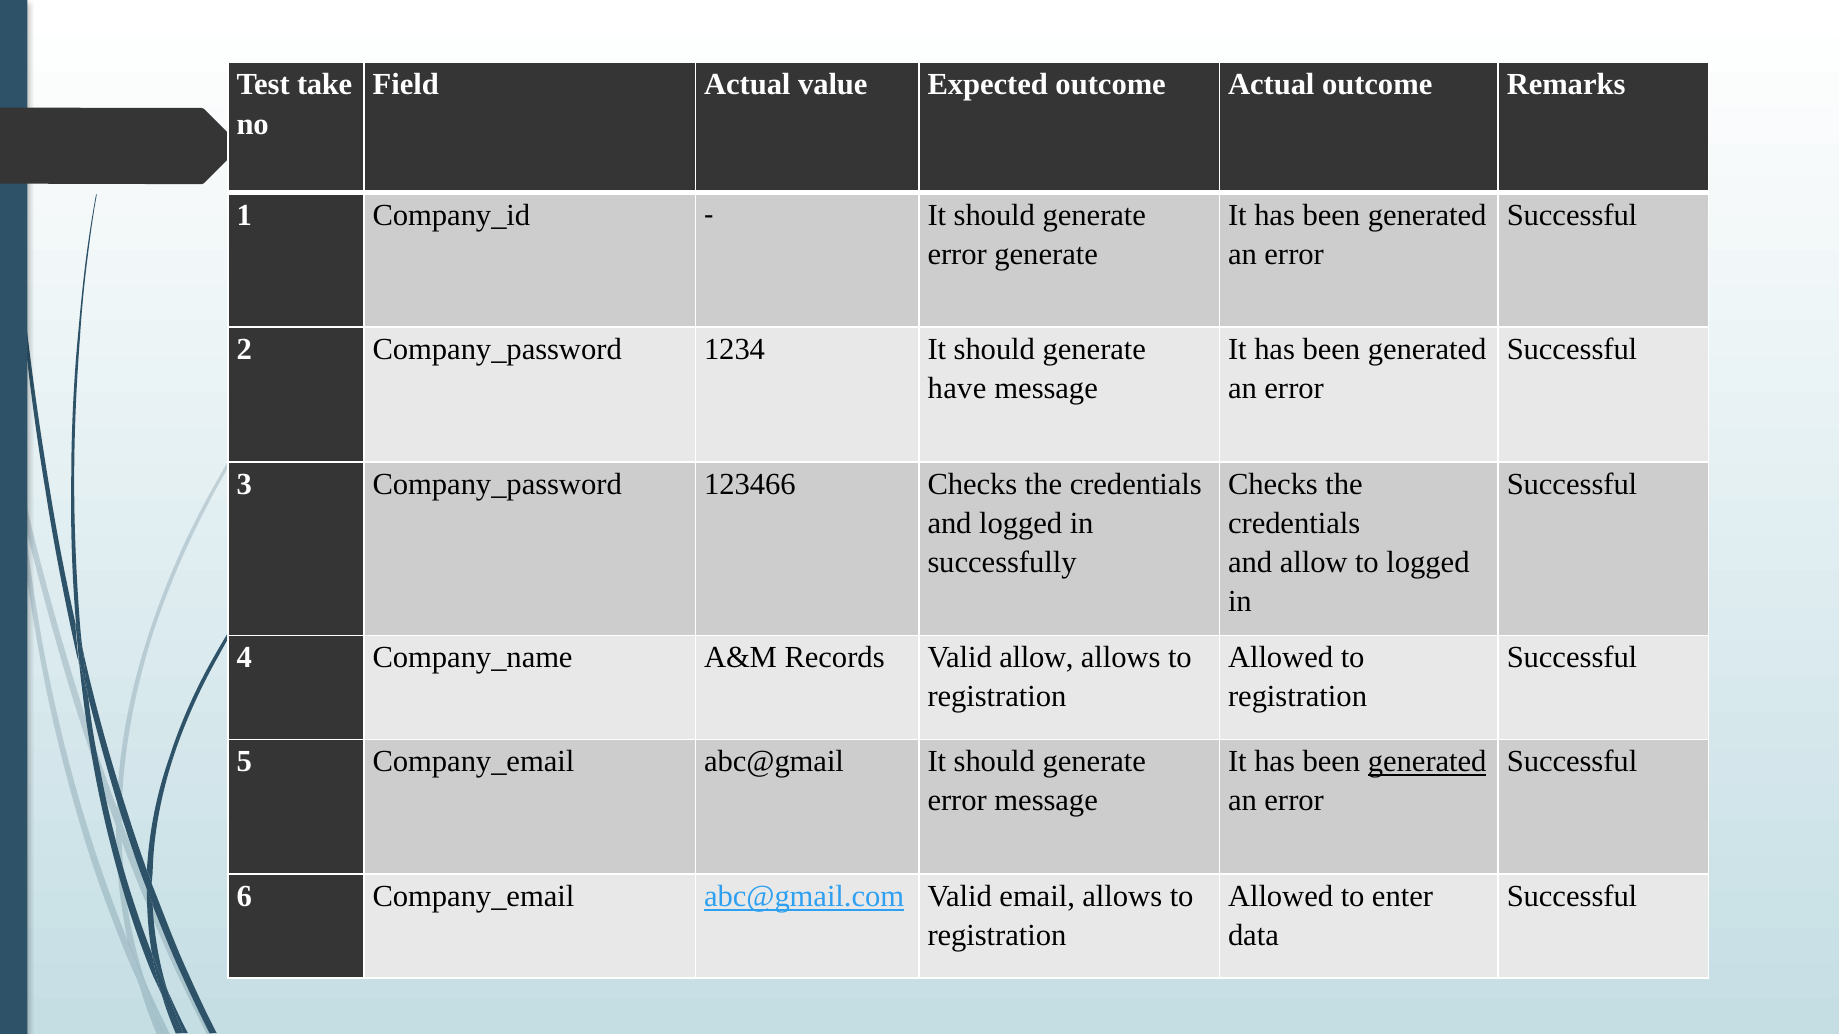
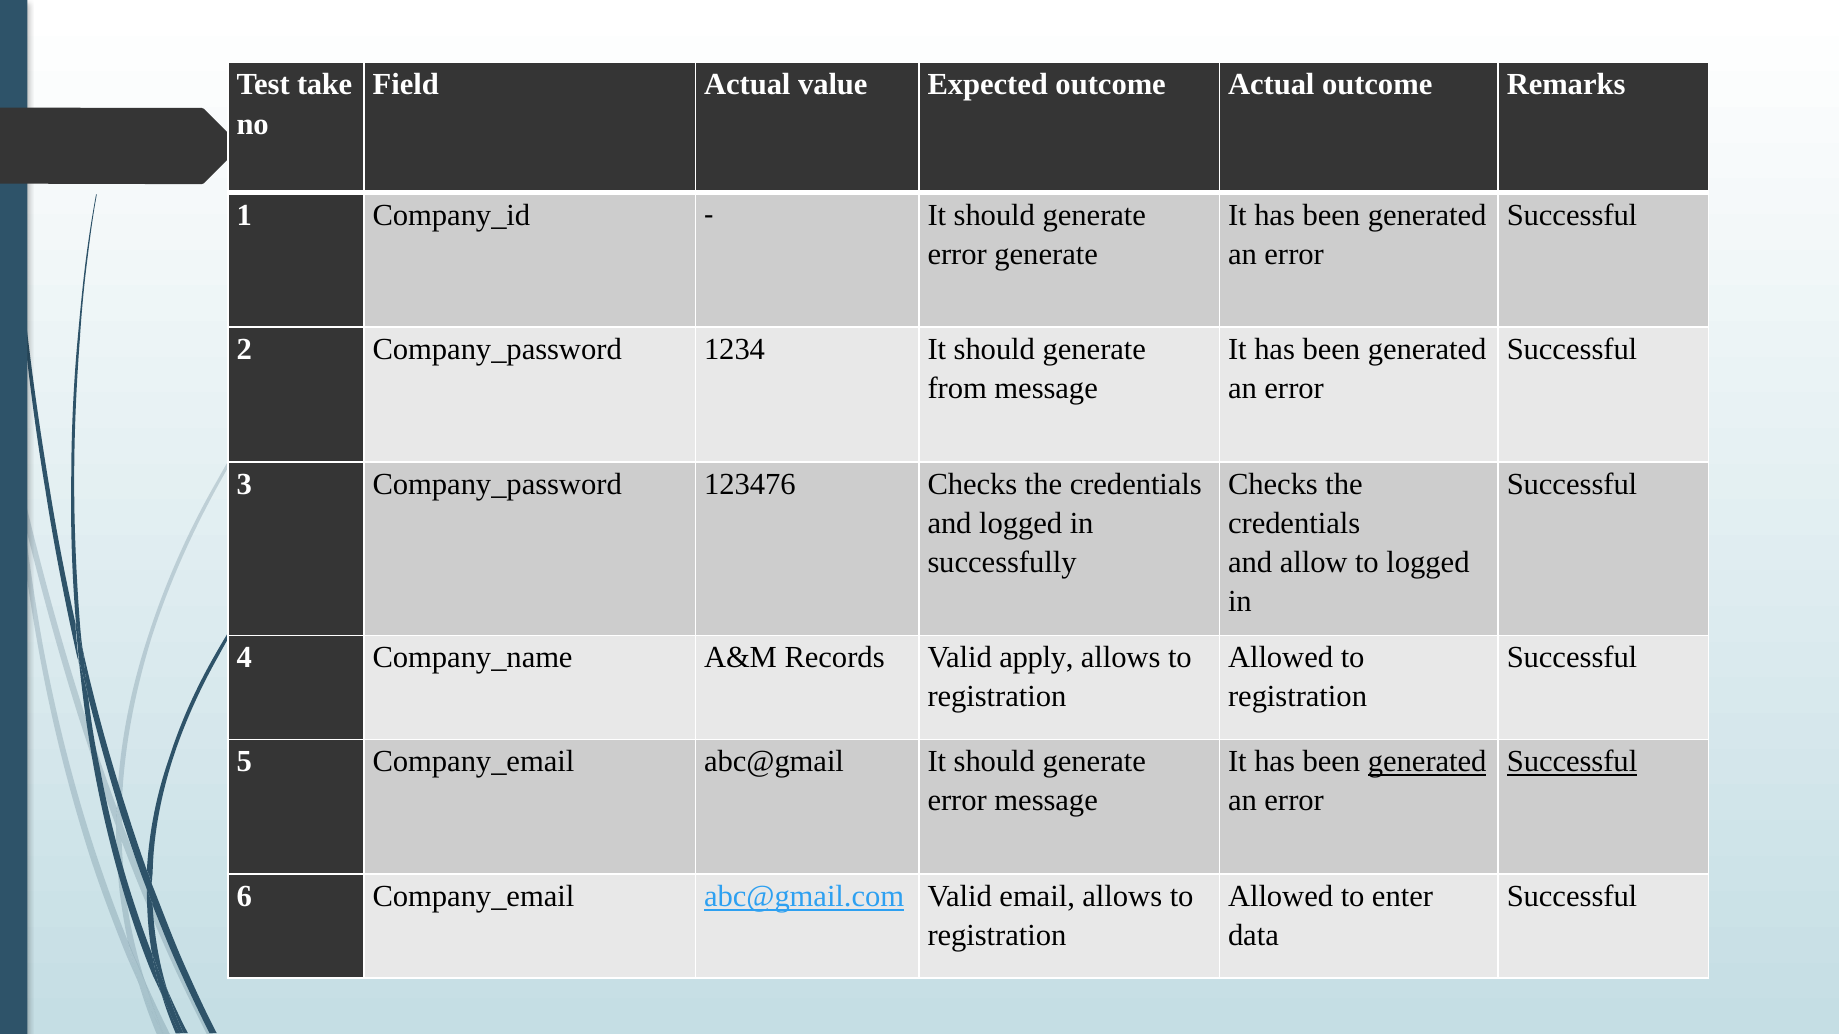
have: have -> from (957, 389)
123466: 123466 -> 123476 (750, 484)
Valid allow: allow -> apply (1036, 658)
Successful underline: none -> present (1572, 762)
